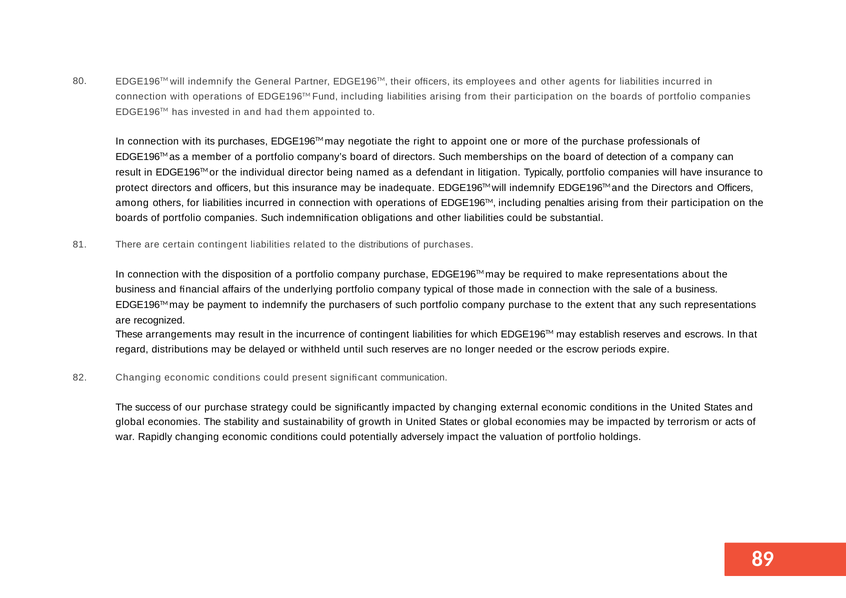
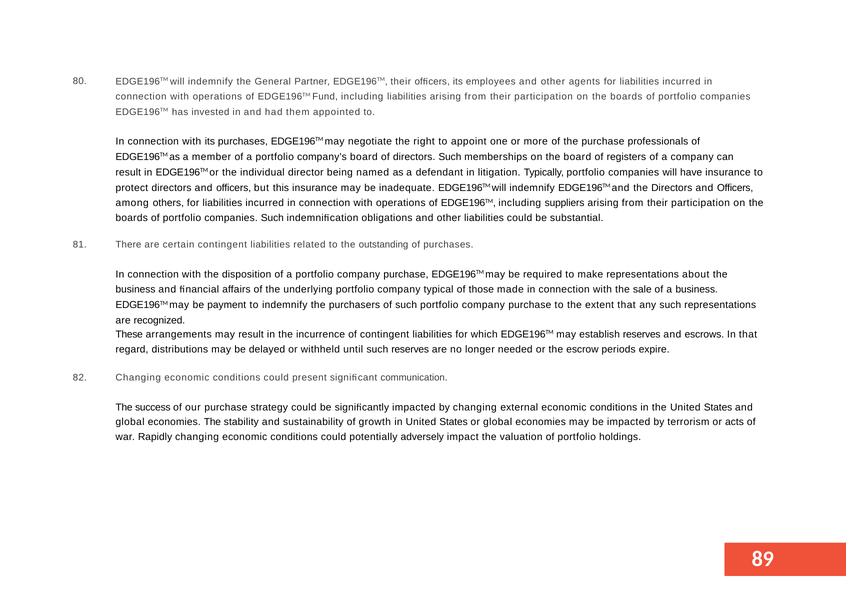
detection: detection -> registers (626, 157)
penalties: penalties -> suppliers (565, 203)
the distributions: distributions -> outstanding (384, 244)
